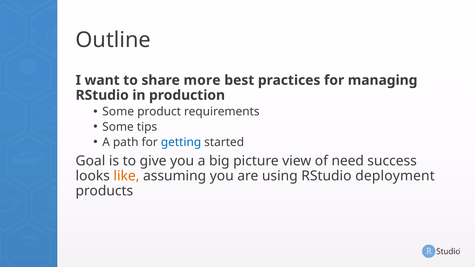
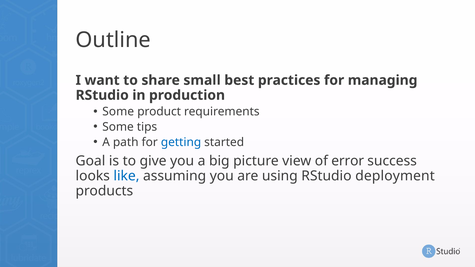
more: more -> small (202, 80)
need: need -> error (348, 161)
like colour: orange -> blue (126, 176)
